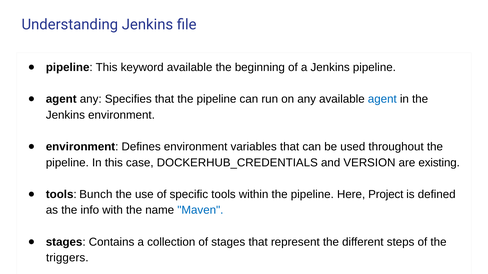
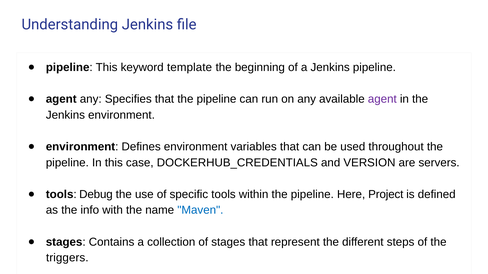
keyword available: available -> template (190, 67)
agent colour: blue -> purple (382, 99)
existing: existing -> servers (439, 163)
Bunch: Bunch -> Debug (96, 195)
